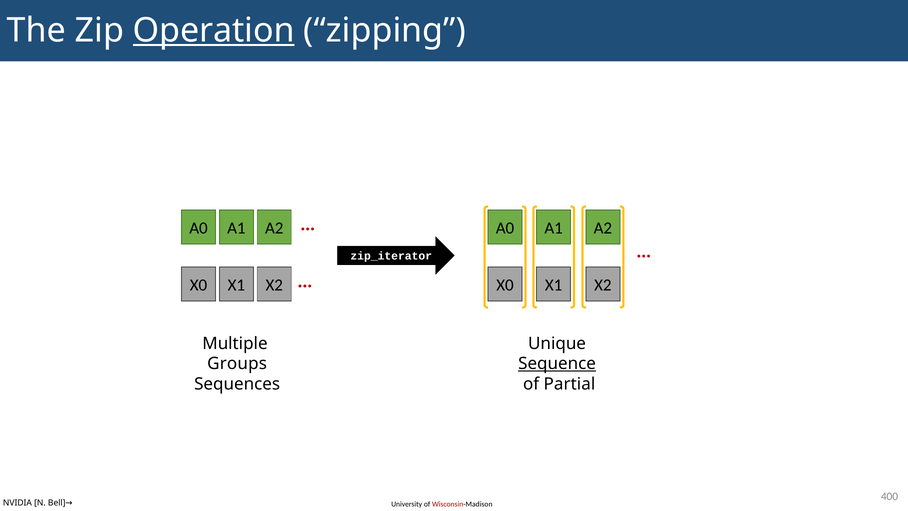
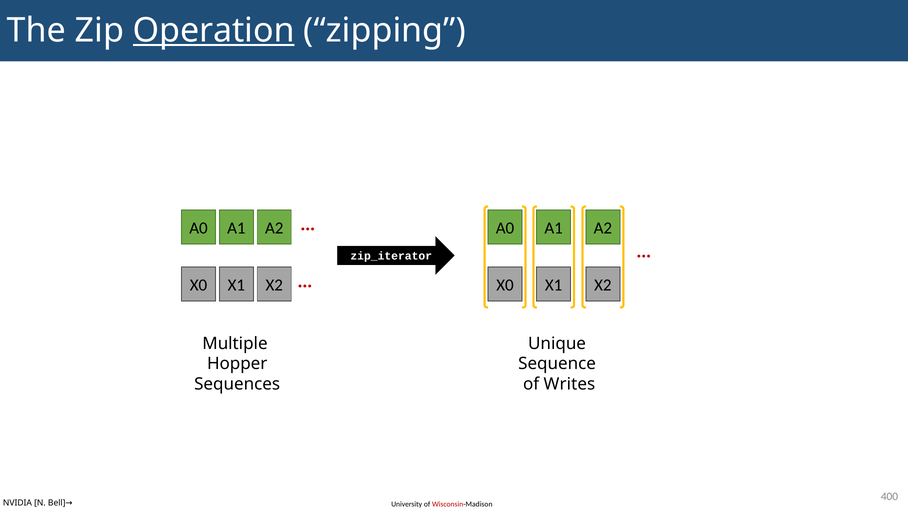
Groups: Groups -> Hopper (237, 364)
Sequence underline: present -> none (557, 364)
Partial: Partial -> Writes (569, 384)
